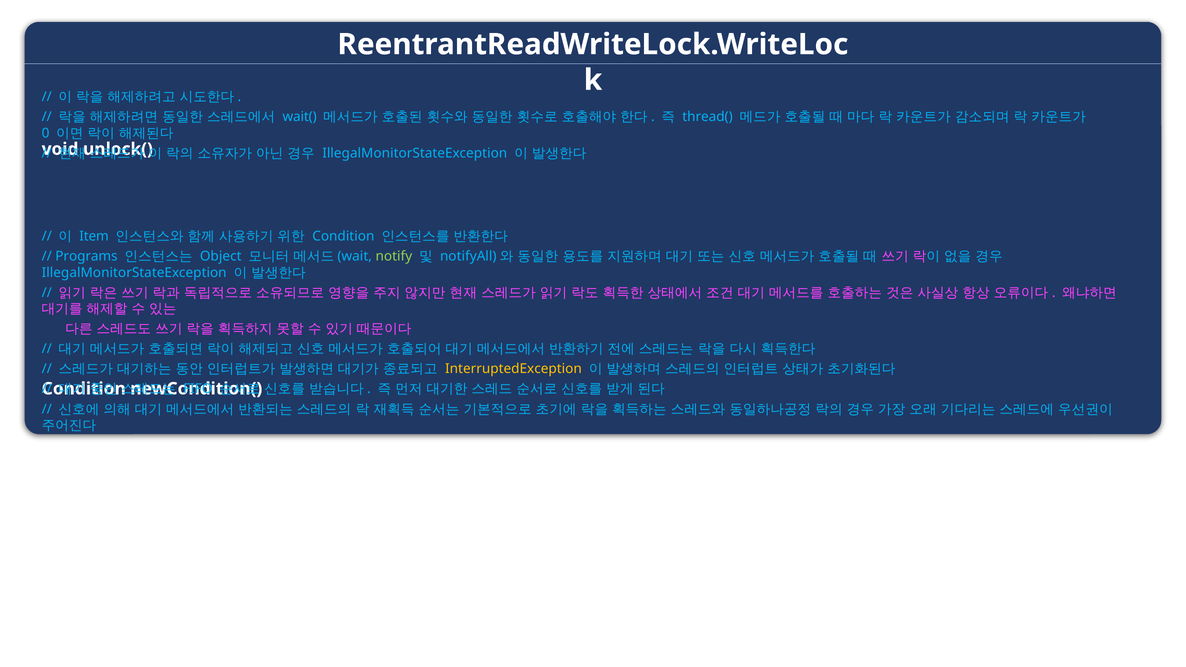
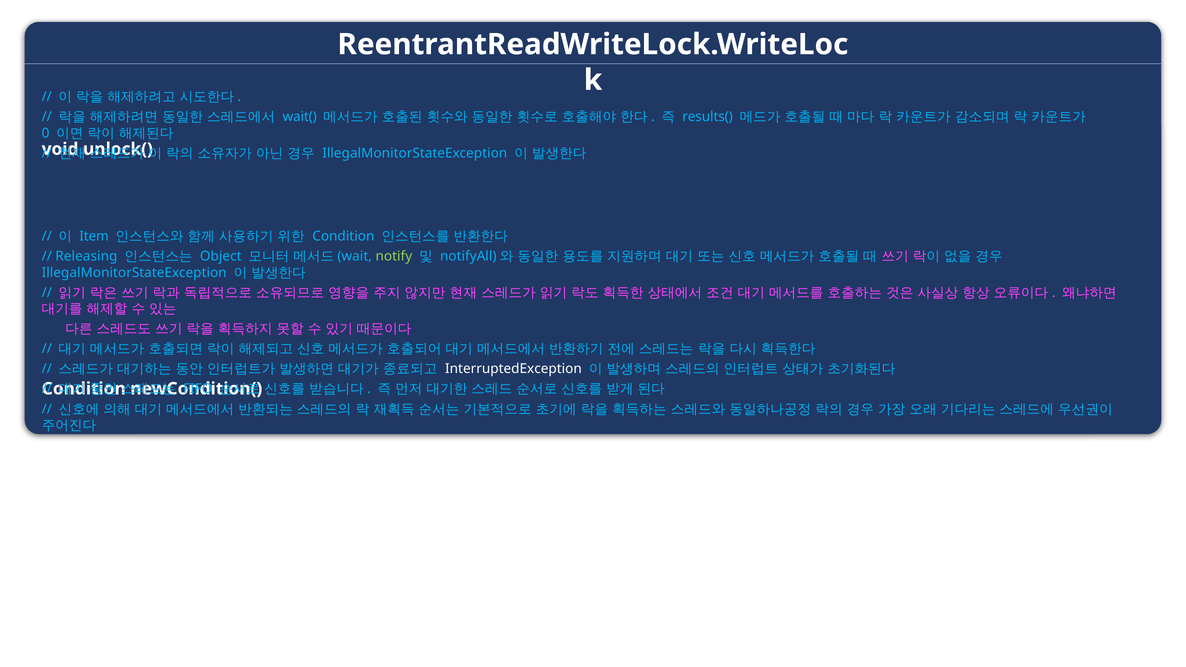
thread(: thread( -> results( (708, 117)
Programs: Programs -> Releasing (86, 256)
InterruptedException colour: yellow -> white (513, 369)
